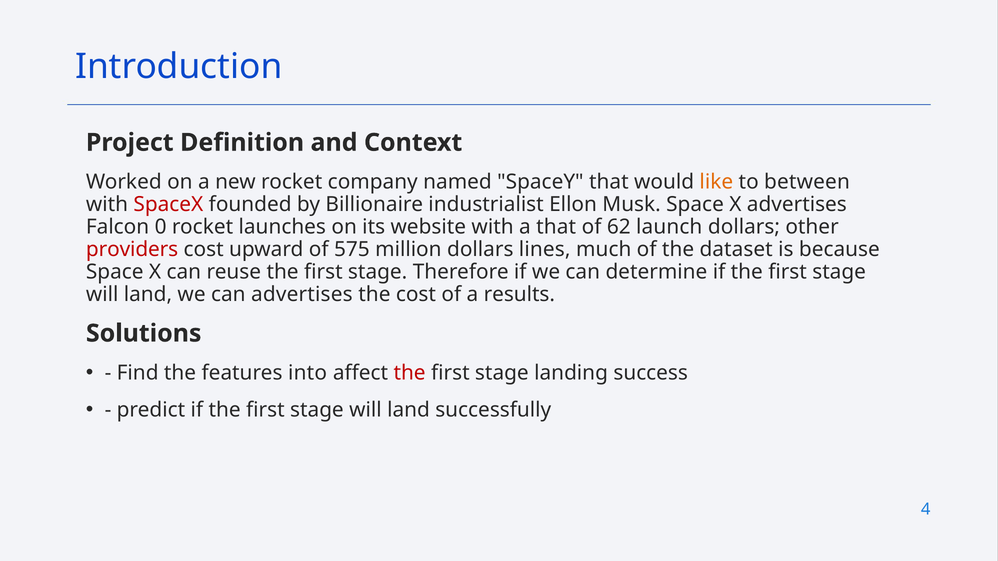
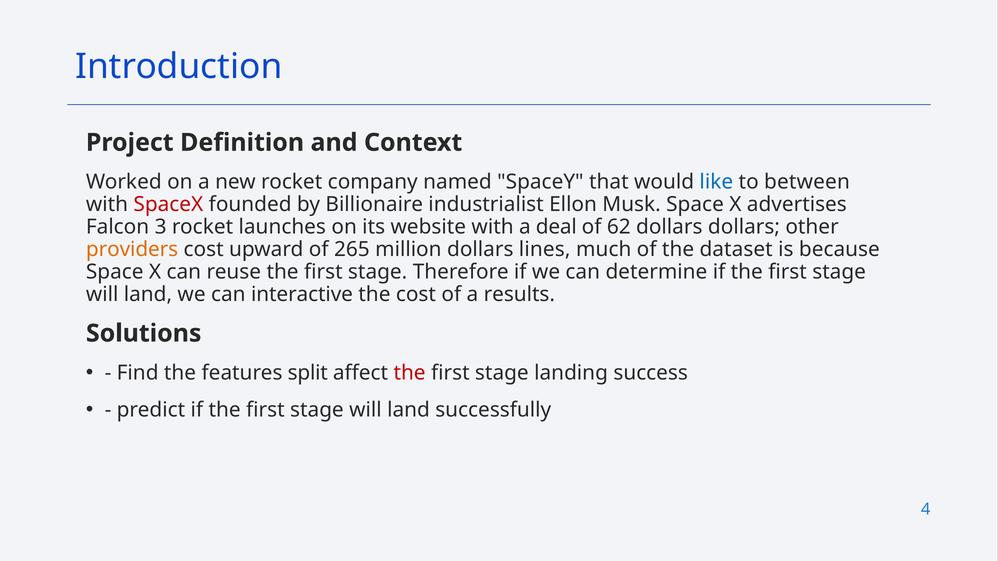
like colour: orange -> blue (716, 182)
0: 0 -> 3 (161, 227)
a that: that -> deal (556, 227)
62 launch: launch -> dollars (669, 227)
providers colour: red -> orange (132, 249)
575: 575 -> 265 (352, 249)
can advertises: advertises -> interactive (302, 294)
into: into -> split (308, 373)
